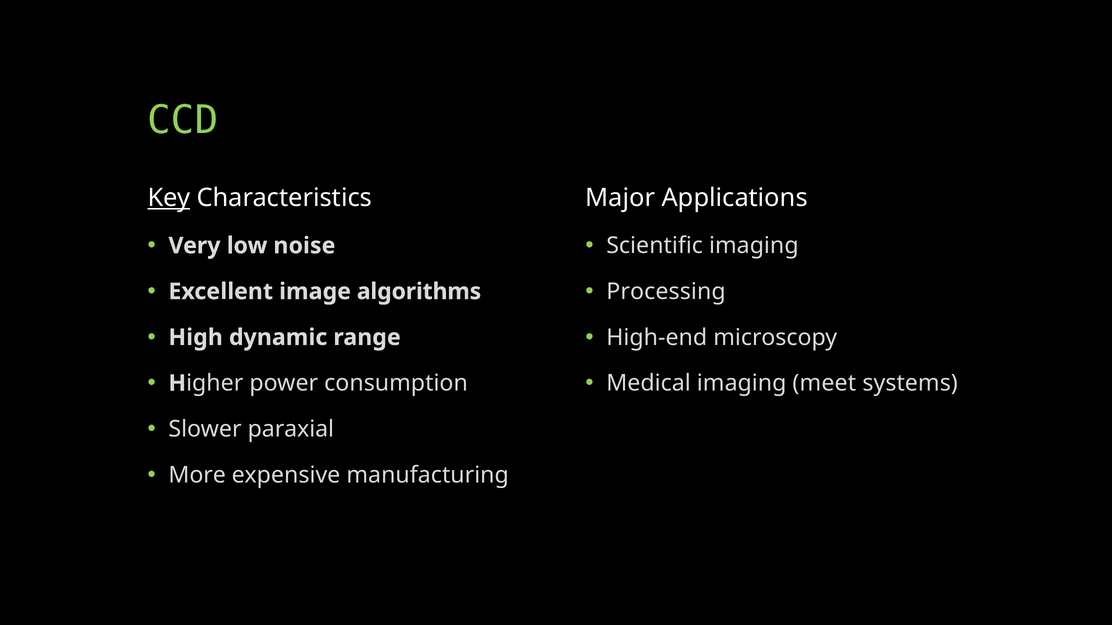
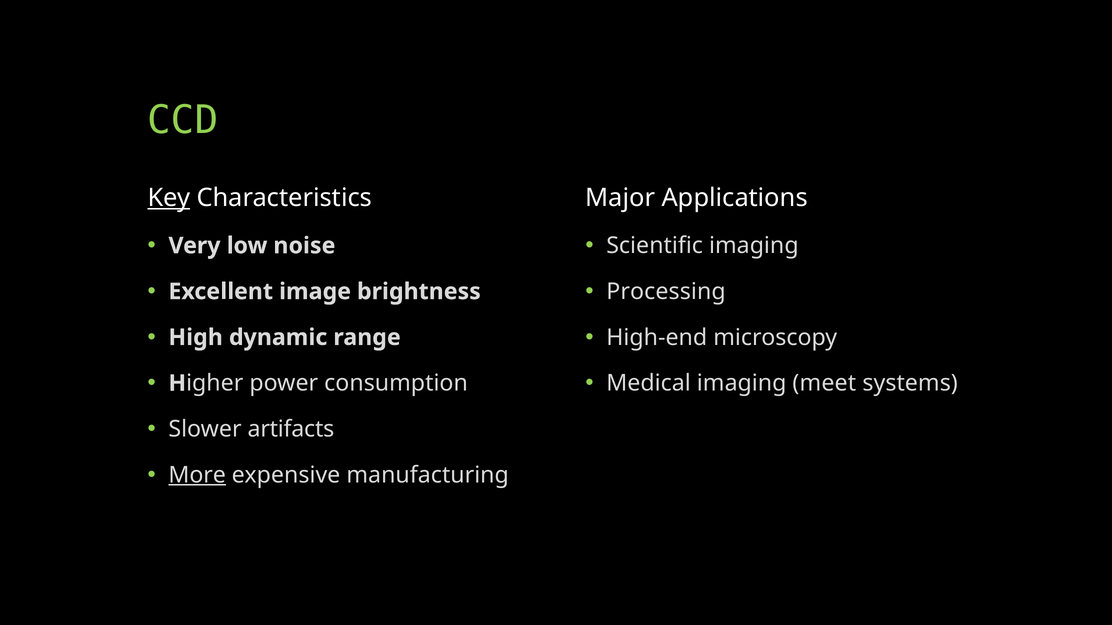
algorithms: algorithms -> brightness (419, 292)
paraxial: paraxial -> artifacts (291, 429)
More underline: none -> present (197, 475)
